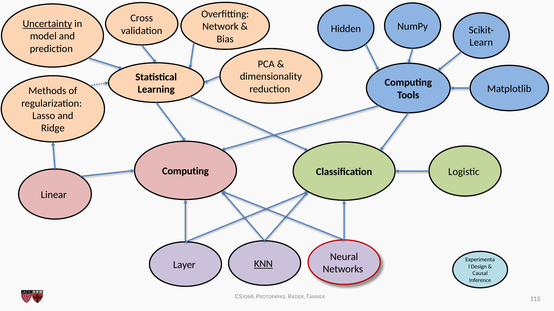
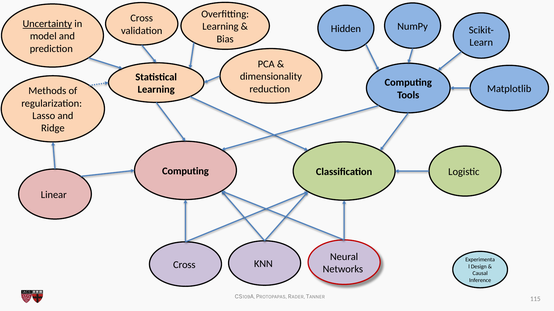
Network: Network -> Learning (220, 27)
KNN underline: present -> none (263, 264)
Layer: Layer -> Cross (184, 265)
